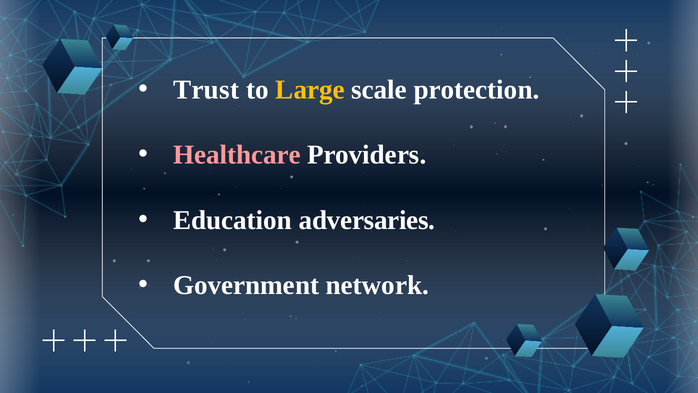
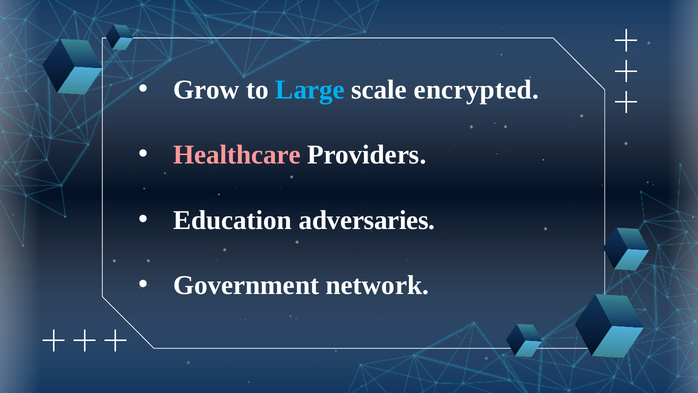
Trust: Trust -> Grow (206, 90)
Large colour: yellow -> light blue (310, 90)
protection: protection -> encrypted (476, 90)
